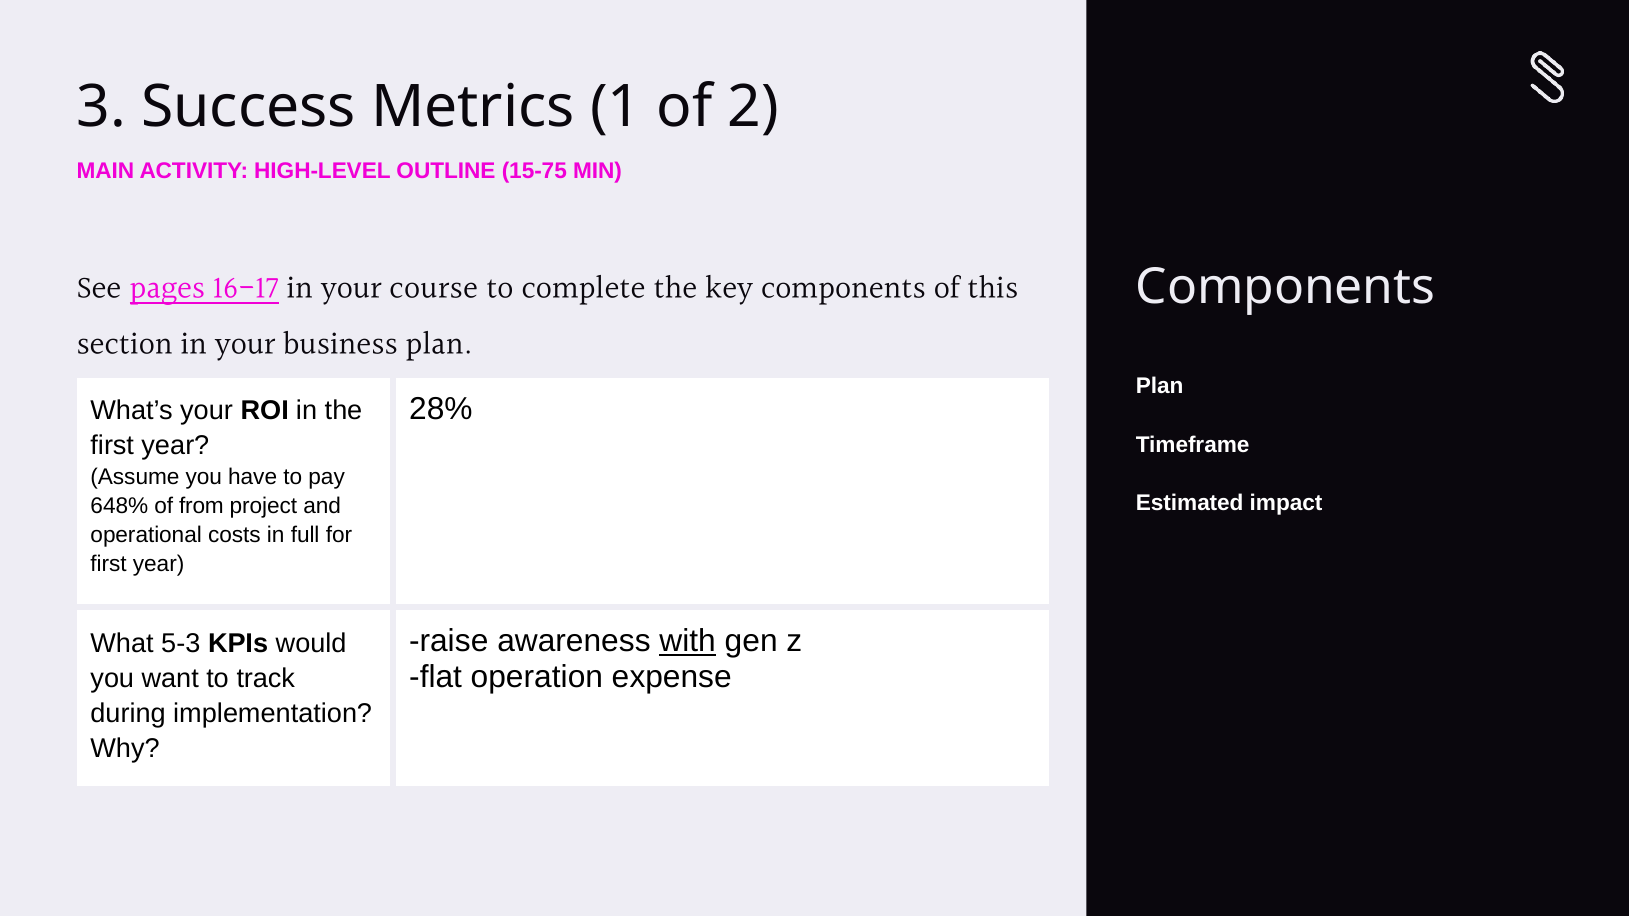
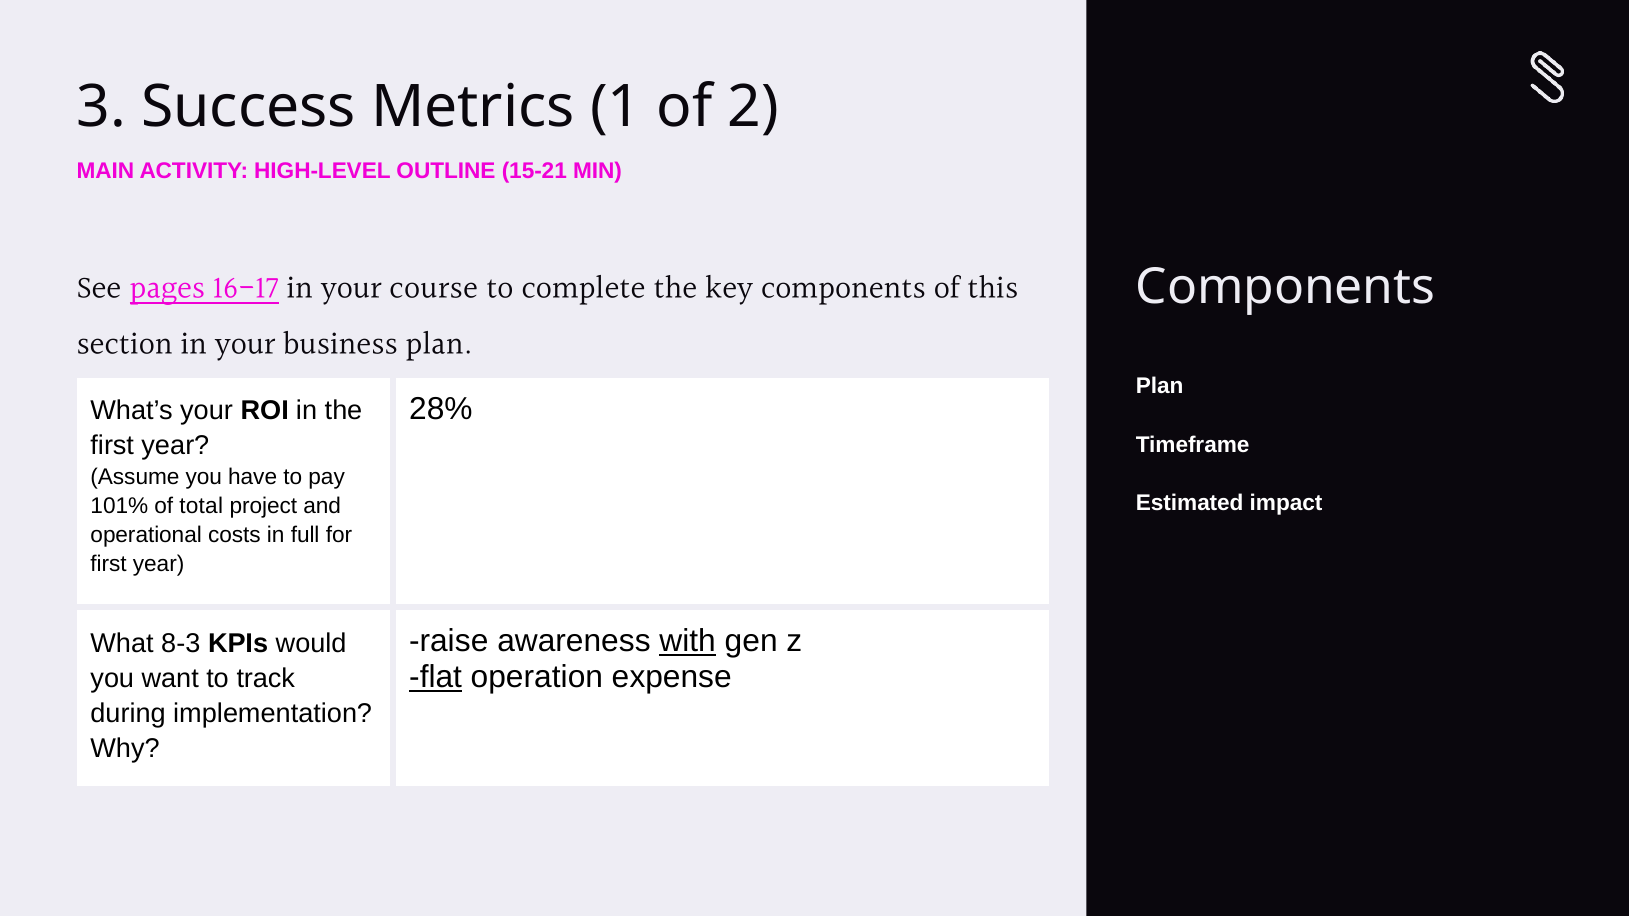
15-75: 15-75 -> 15-21 (534, 172)
648%: 648% -> 101% (119, 507)
from: from -> total (201, 507)
5-3: 5-3 -> 8-3 (181, 644)
flat underline: none -> present (436, 677)
